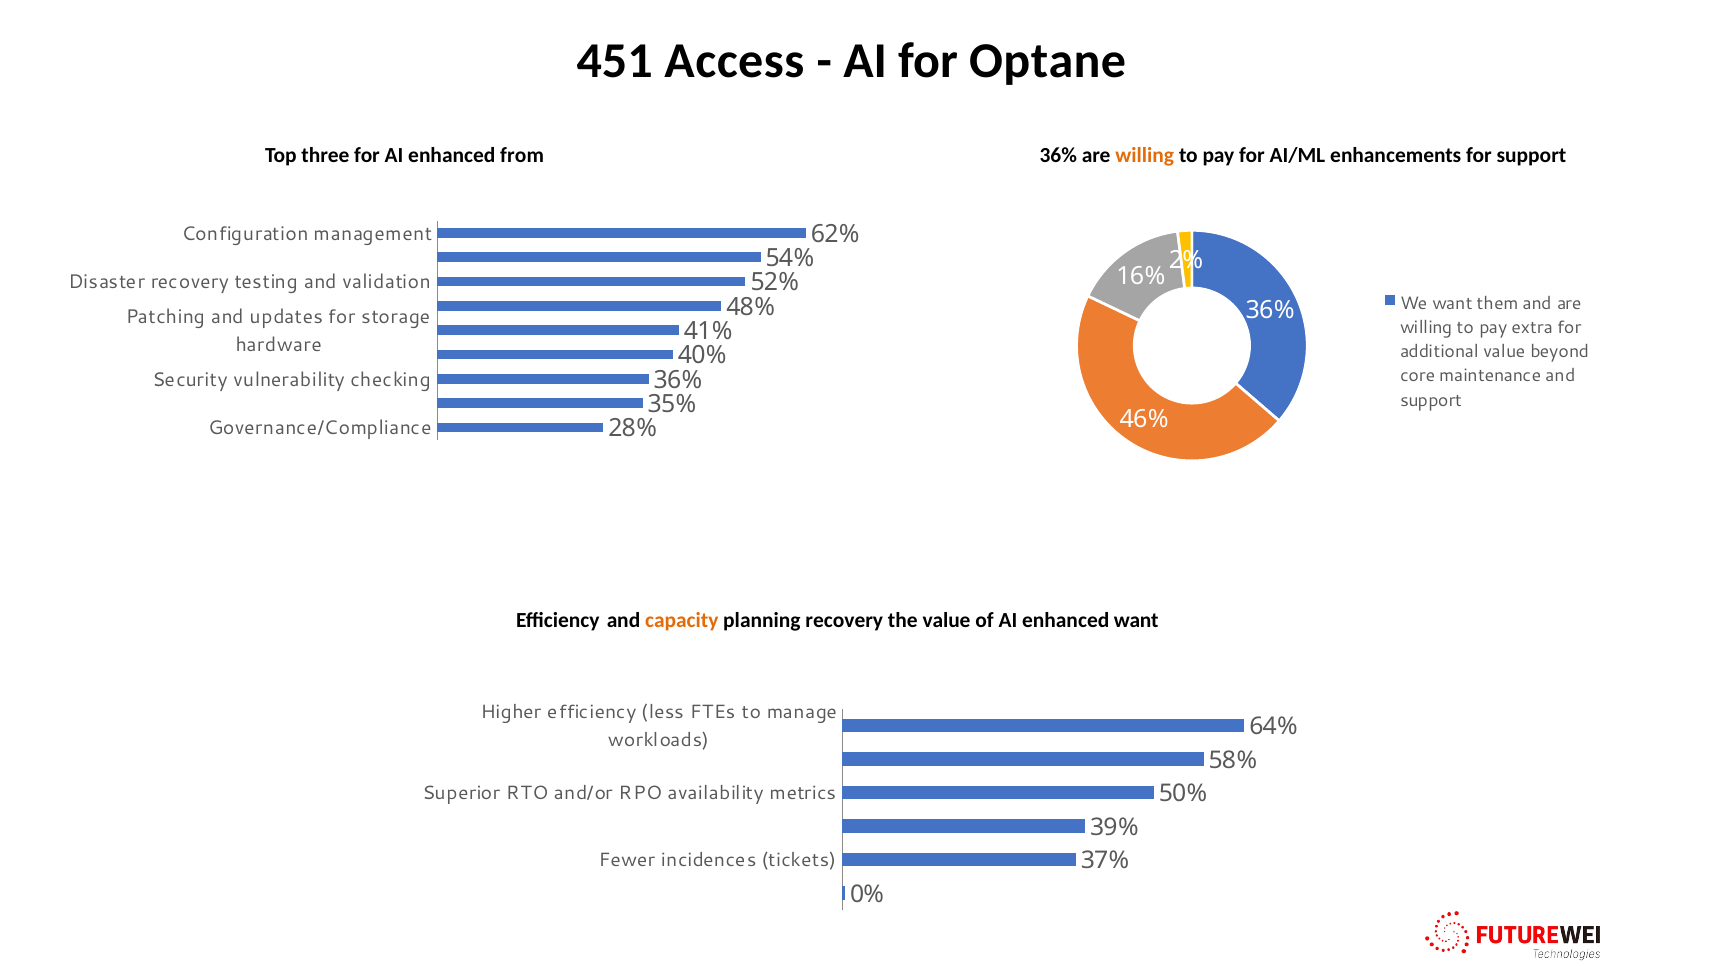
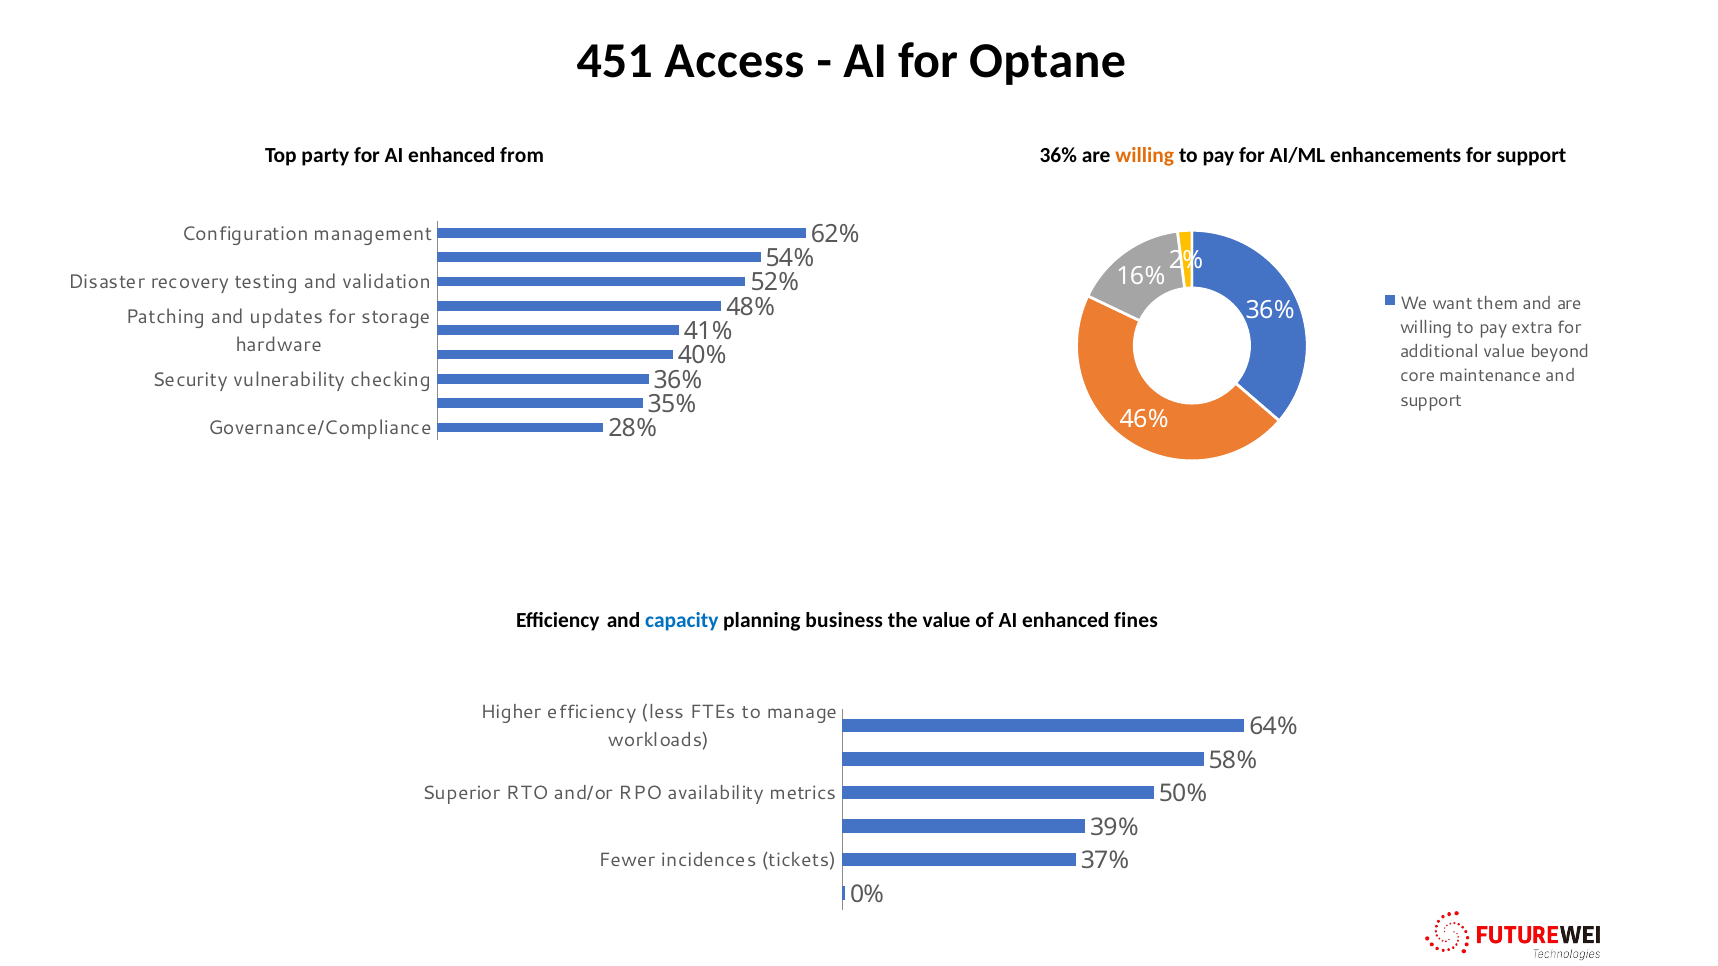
three: three -> party (325, 155)
capacity colour: orange -> blue (682, 620)
planning recovery: recovery -> business (844, 620)
enhanced want: want -> fines (1136, 620)
